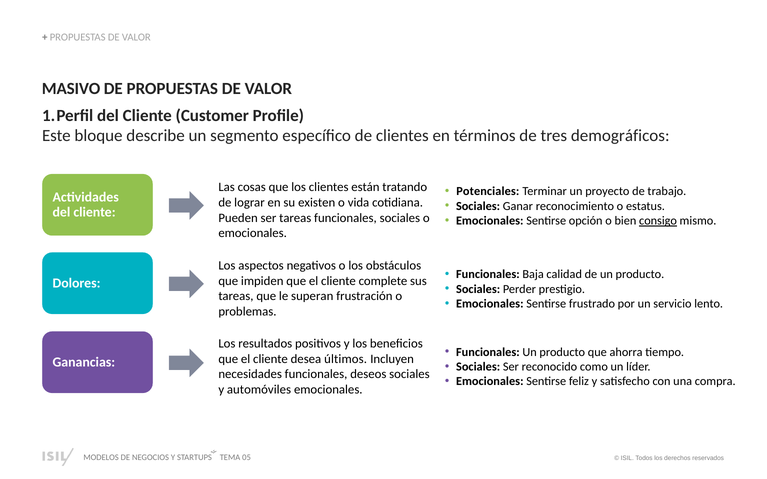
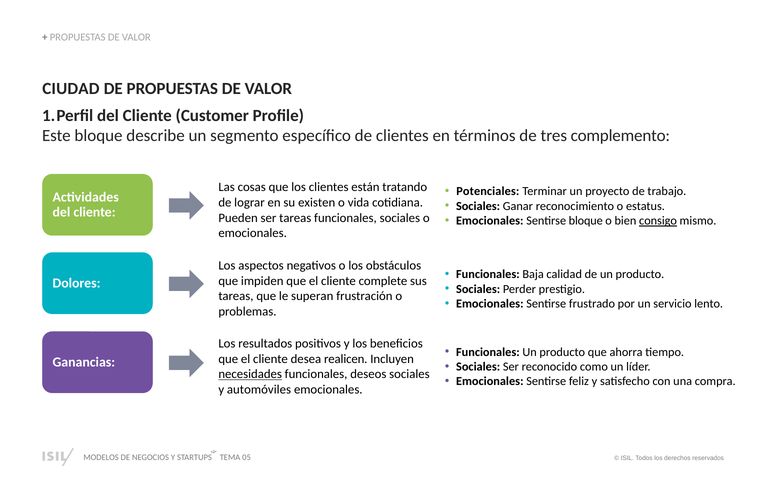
MASIVO: MASIVO -> CIUDAD (71, 89)
demográficos: demográficos -> complemento (620, 136)
Sentirse opción: opción -> bloque (586, 221)
últimos: últimos -> realicen (346, 359)
necesidades underline: none -> present (250, 375)
